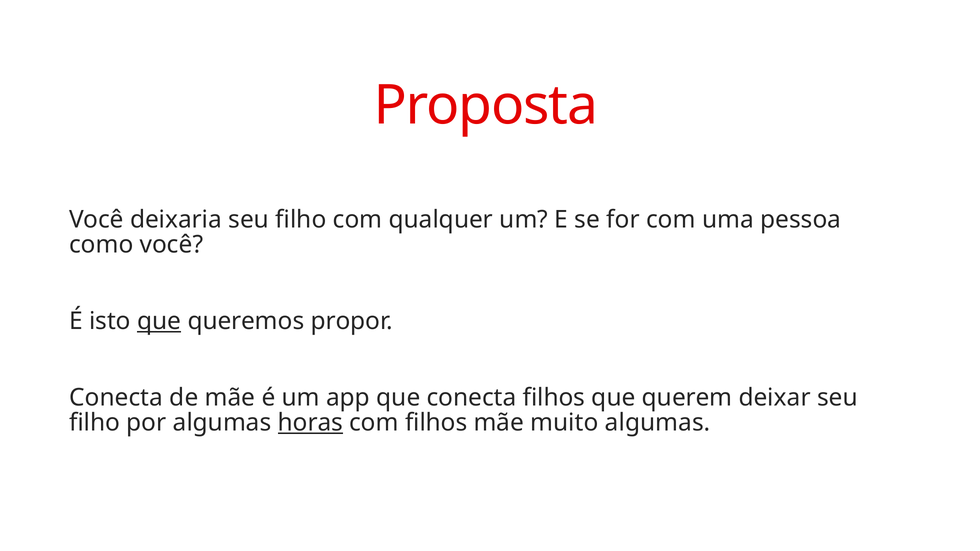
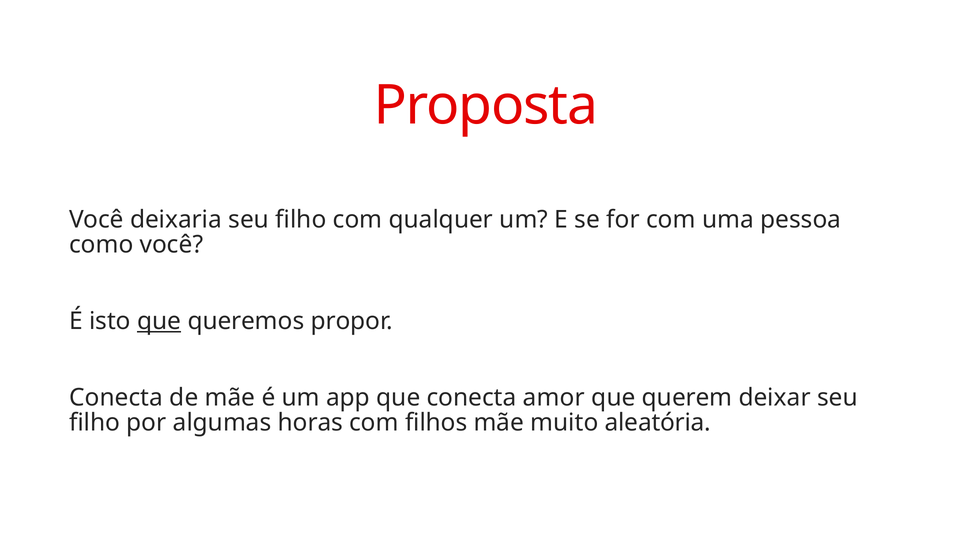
conecta filhos: filhos -> amor (554, 398)
horas underline: present -> none (310, 423)
muito algumas: algumas -> aleatória (658, 423)
